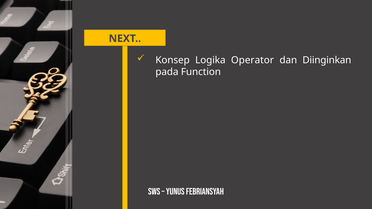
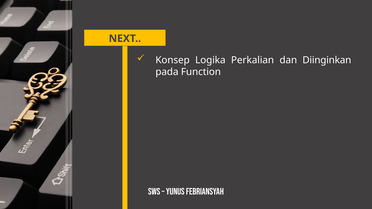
Operator: Operator -> Perkalian (253, 60)
